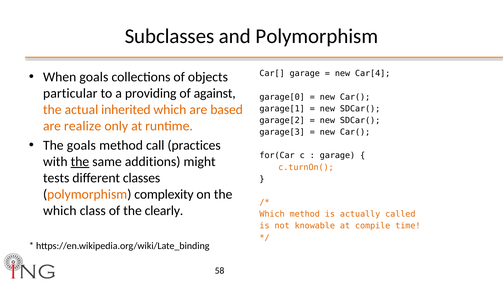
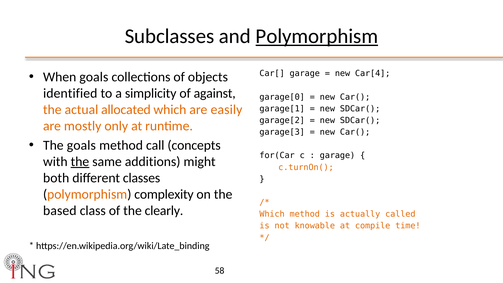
Polymorphism underline: none -> present (317, 36)
particular: particular -> identified (70, 93)
providing: providing -> simplicity (151, 93)
inherited: inherited -> allocated (126, 110)
based: based -> easily (226, 110)
realize: realize -> mostly (83, 126)
practices: practices -> concepts (194, 145)
tests: tests -> both (56, 178)
which: which -> based (60, 211)
